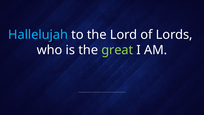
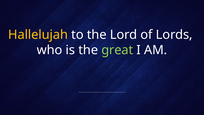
Hallelujah colour: light blue -> yellow (38, 35)
